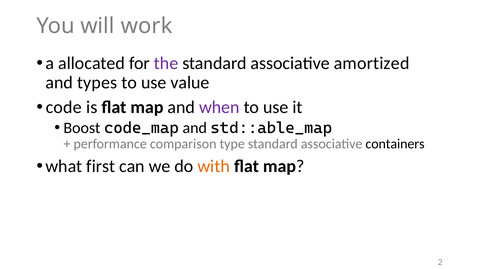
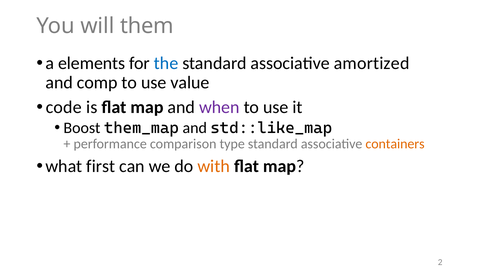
work: work -> them (147, 26)
allocated: allocated -> elements (92, 63)
the colour: purple -> blue (166, 63)
types: types -> comp (97, 83)
code_map: code_map -> them_map (141, 128)
std::able_map: std::able_map -> std::like_map (271, 128)
containers colour: black -> orange (395, 144)
